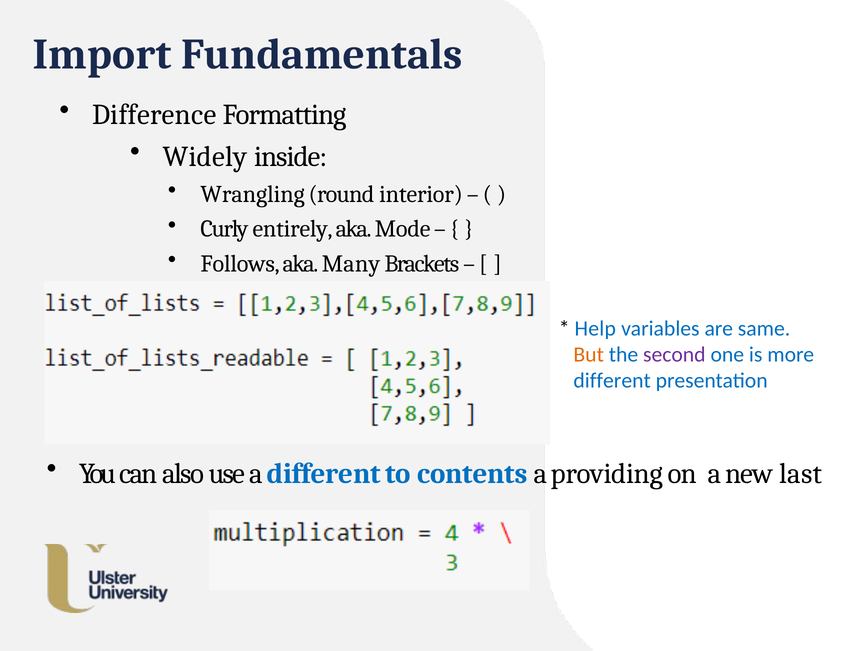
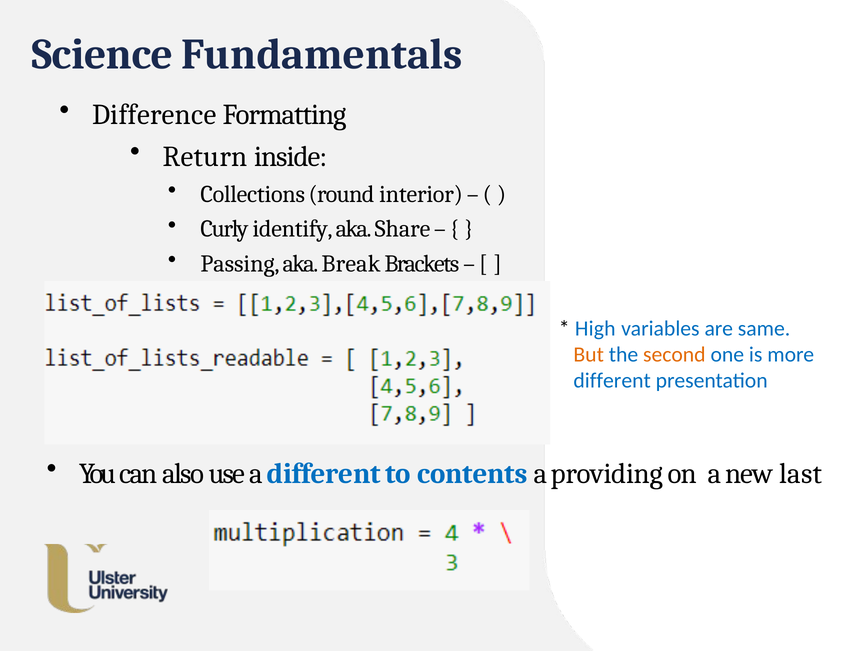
Import: Import -> Science (102, 54)
Widely: Widely -> Return (205, 157)
Wrangling: Wrangling -> Collections (253, 194)
entirely: entirely -> identify (293, 229)
Mode: Mode -> Share (403, 229)
Follows: Follows -> Passing (240, 264)
Many: Many -> Break (351, 264)
Help: Help -> High (595, 329)
second colour: purple -> orange (674, 355)
